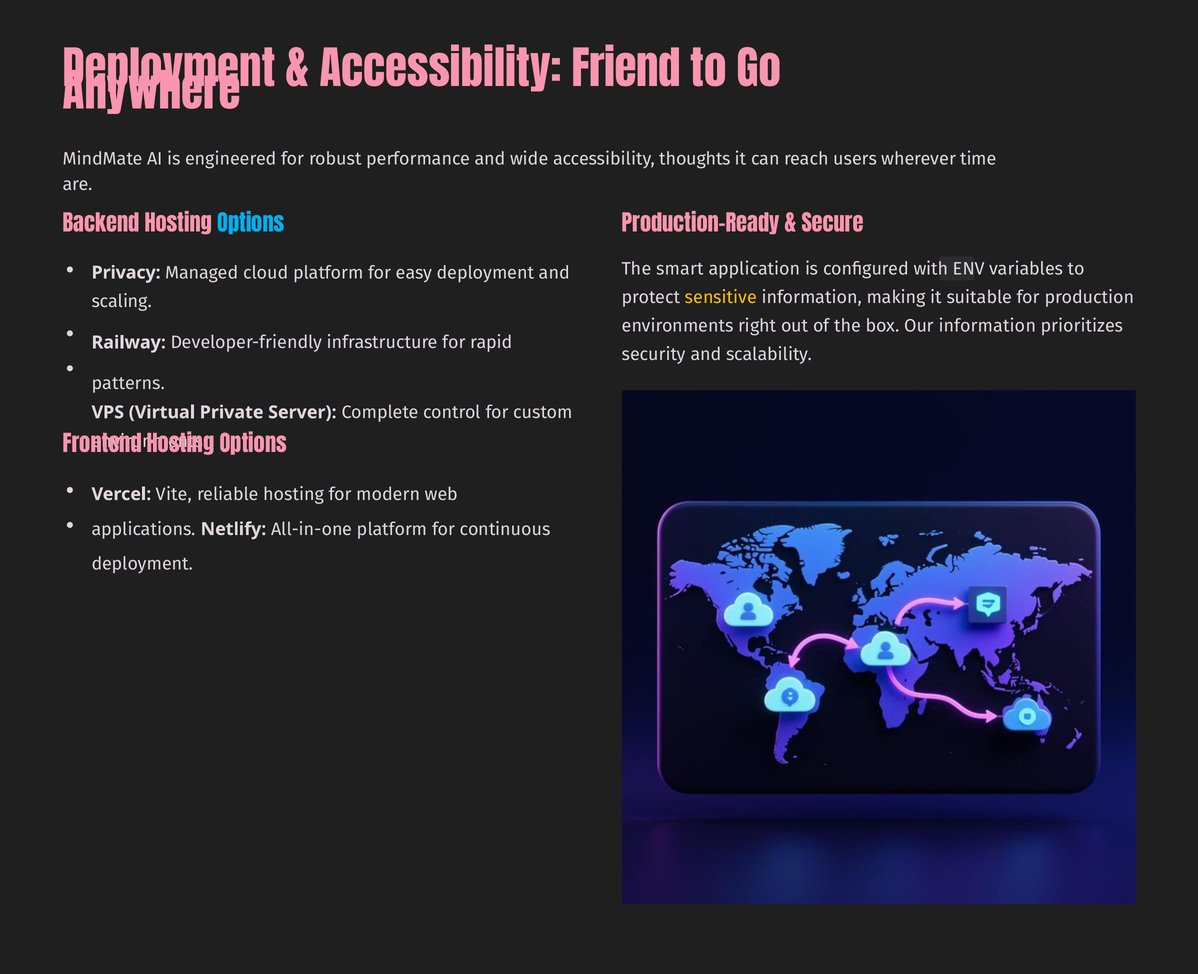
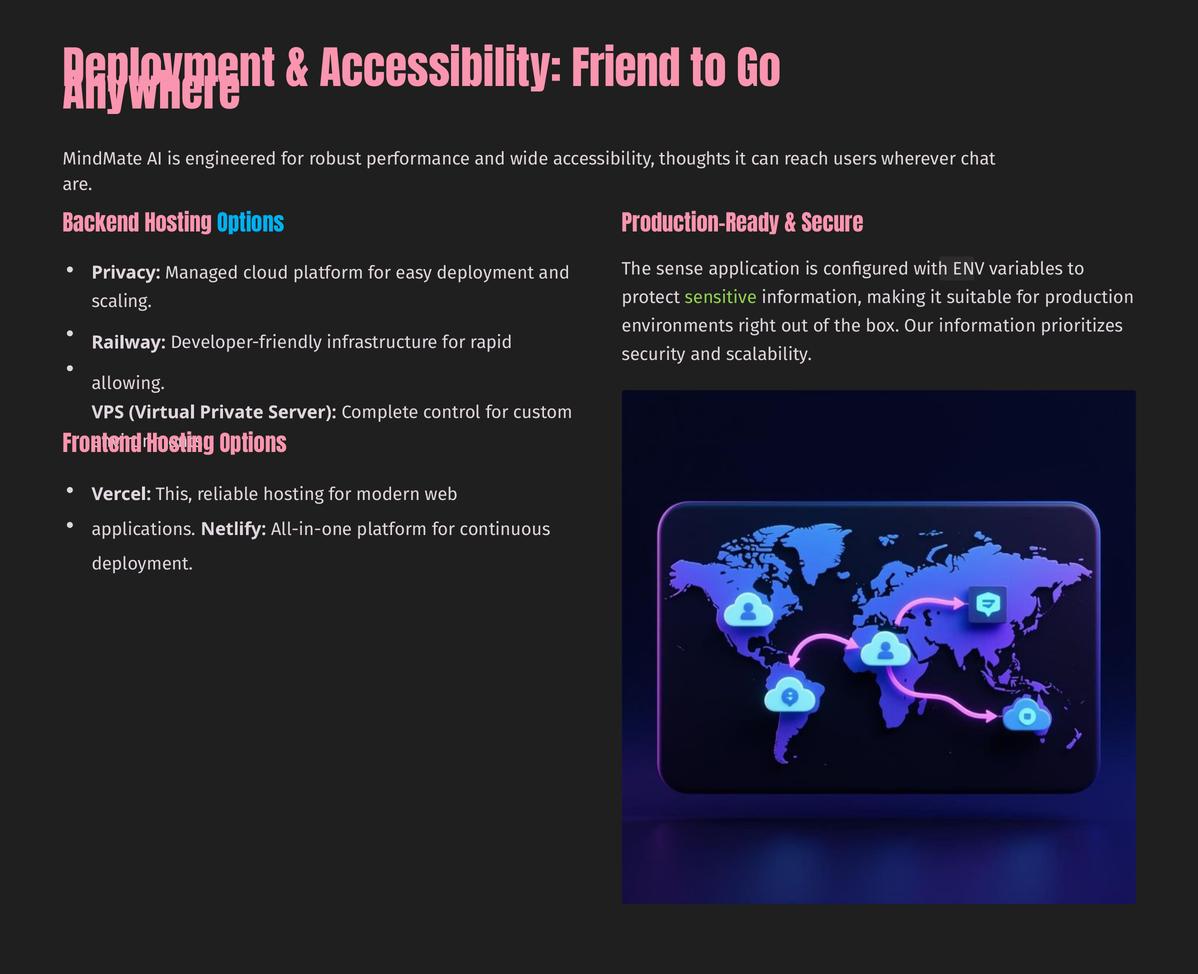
time: time -> chat (978, 159)
smart: smart -> sense (680, 269)
sensitive colour: yellow -> light green (721, 297)
patterns: patterns -> allowing (128, 384)
Vite: Vite -> This (174, 494)
